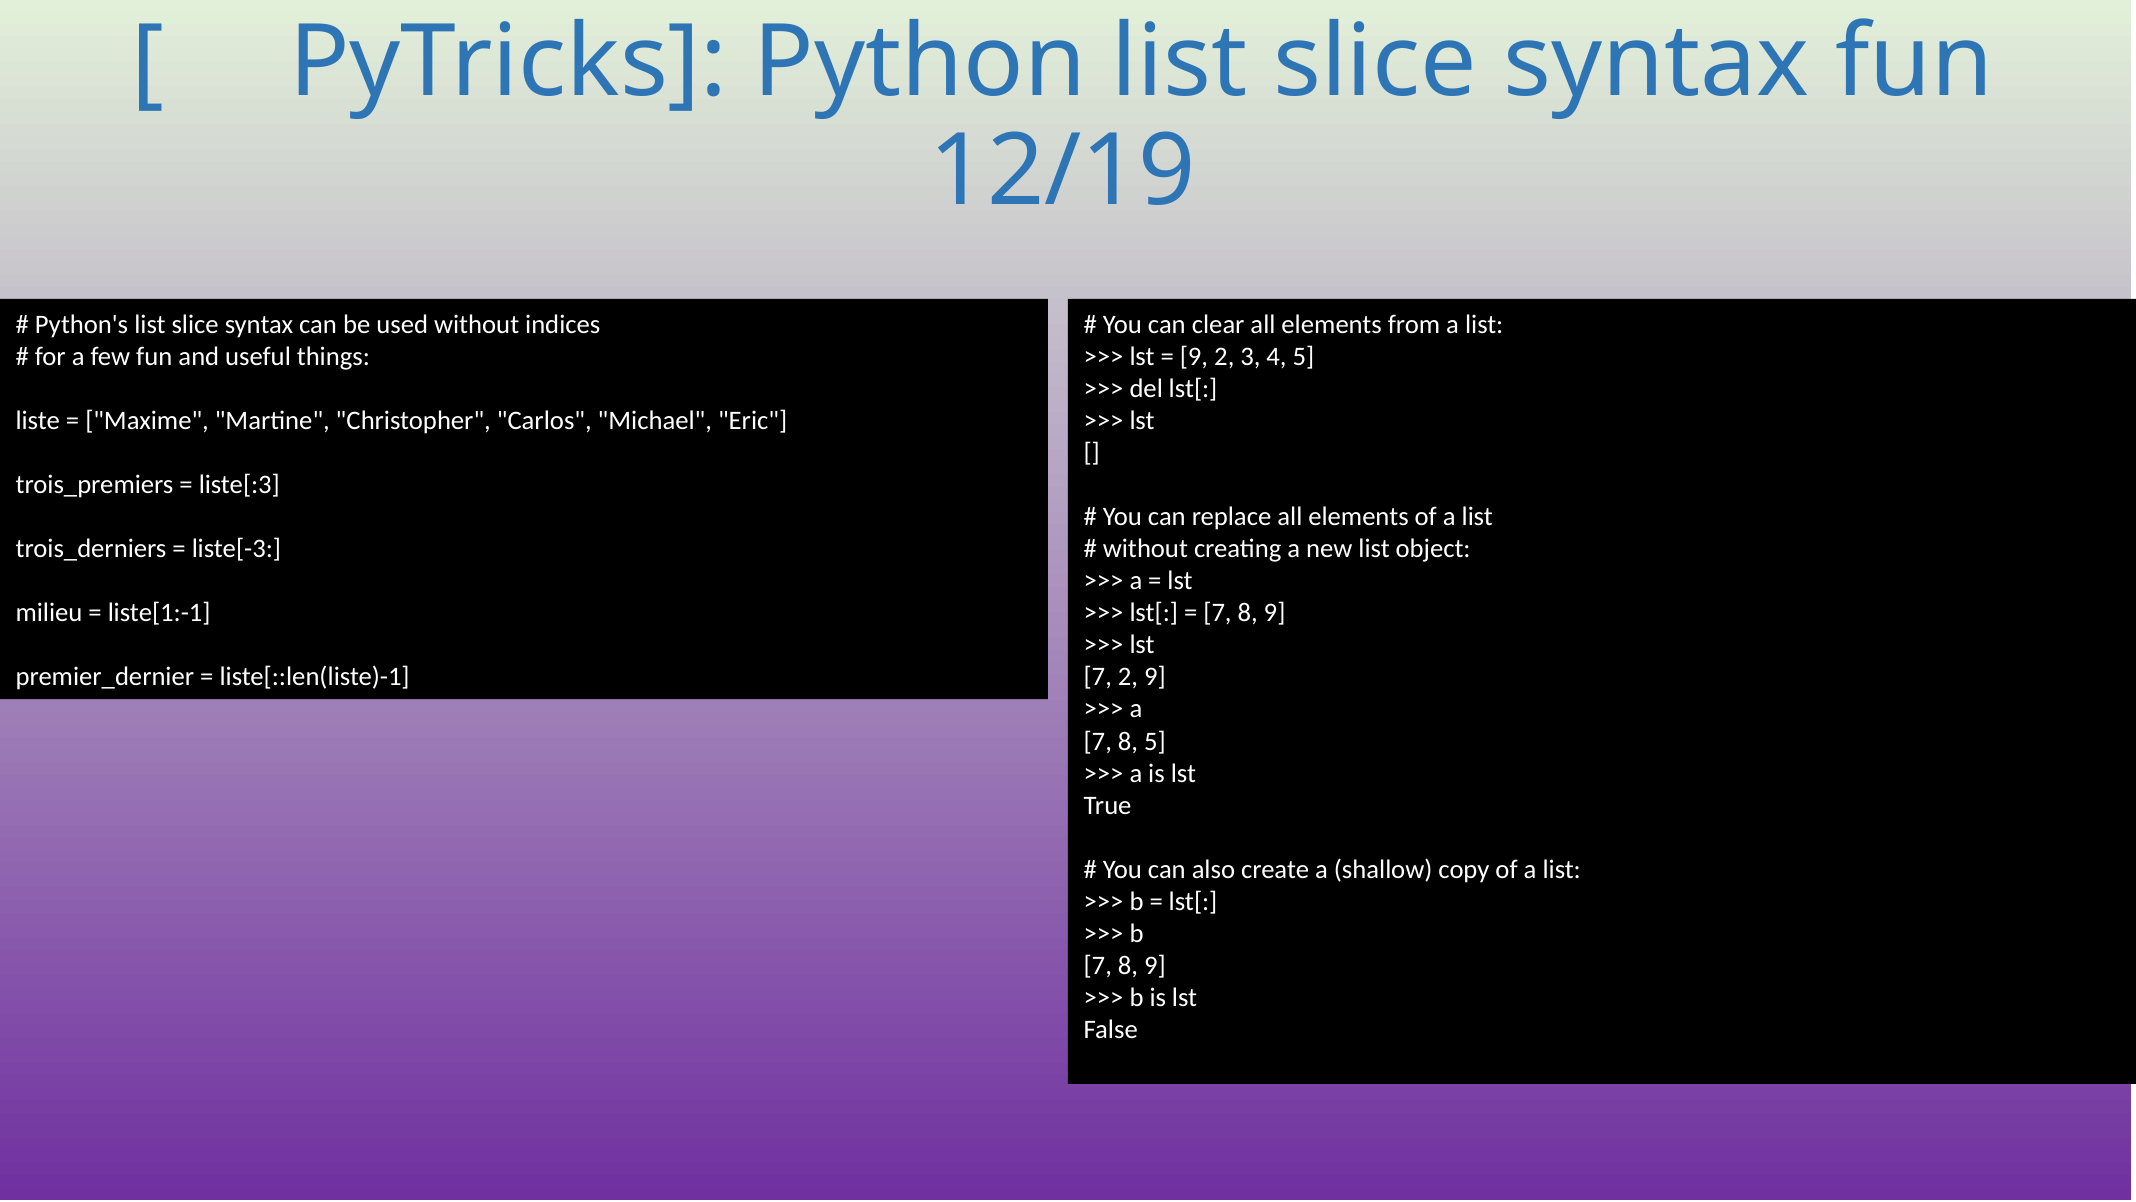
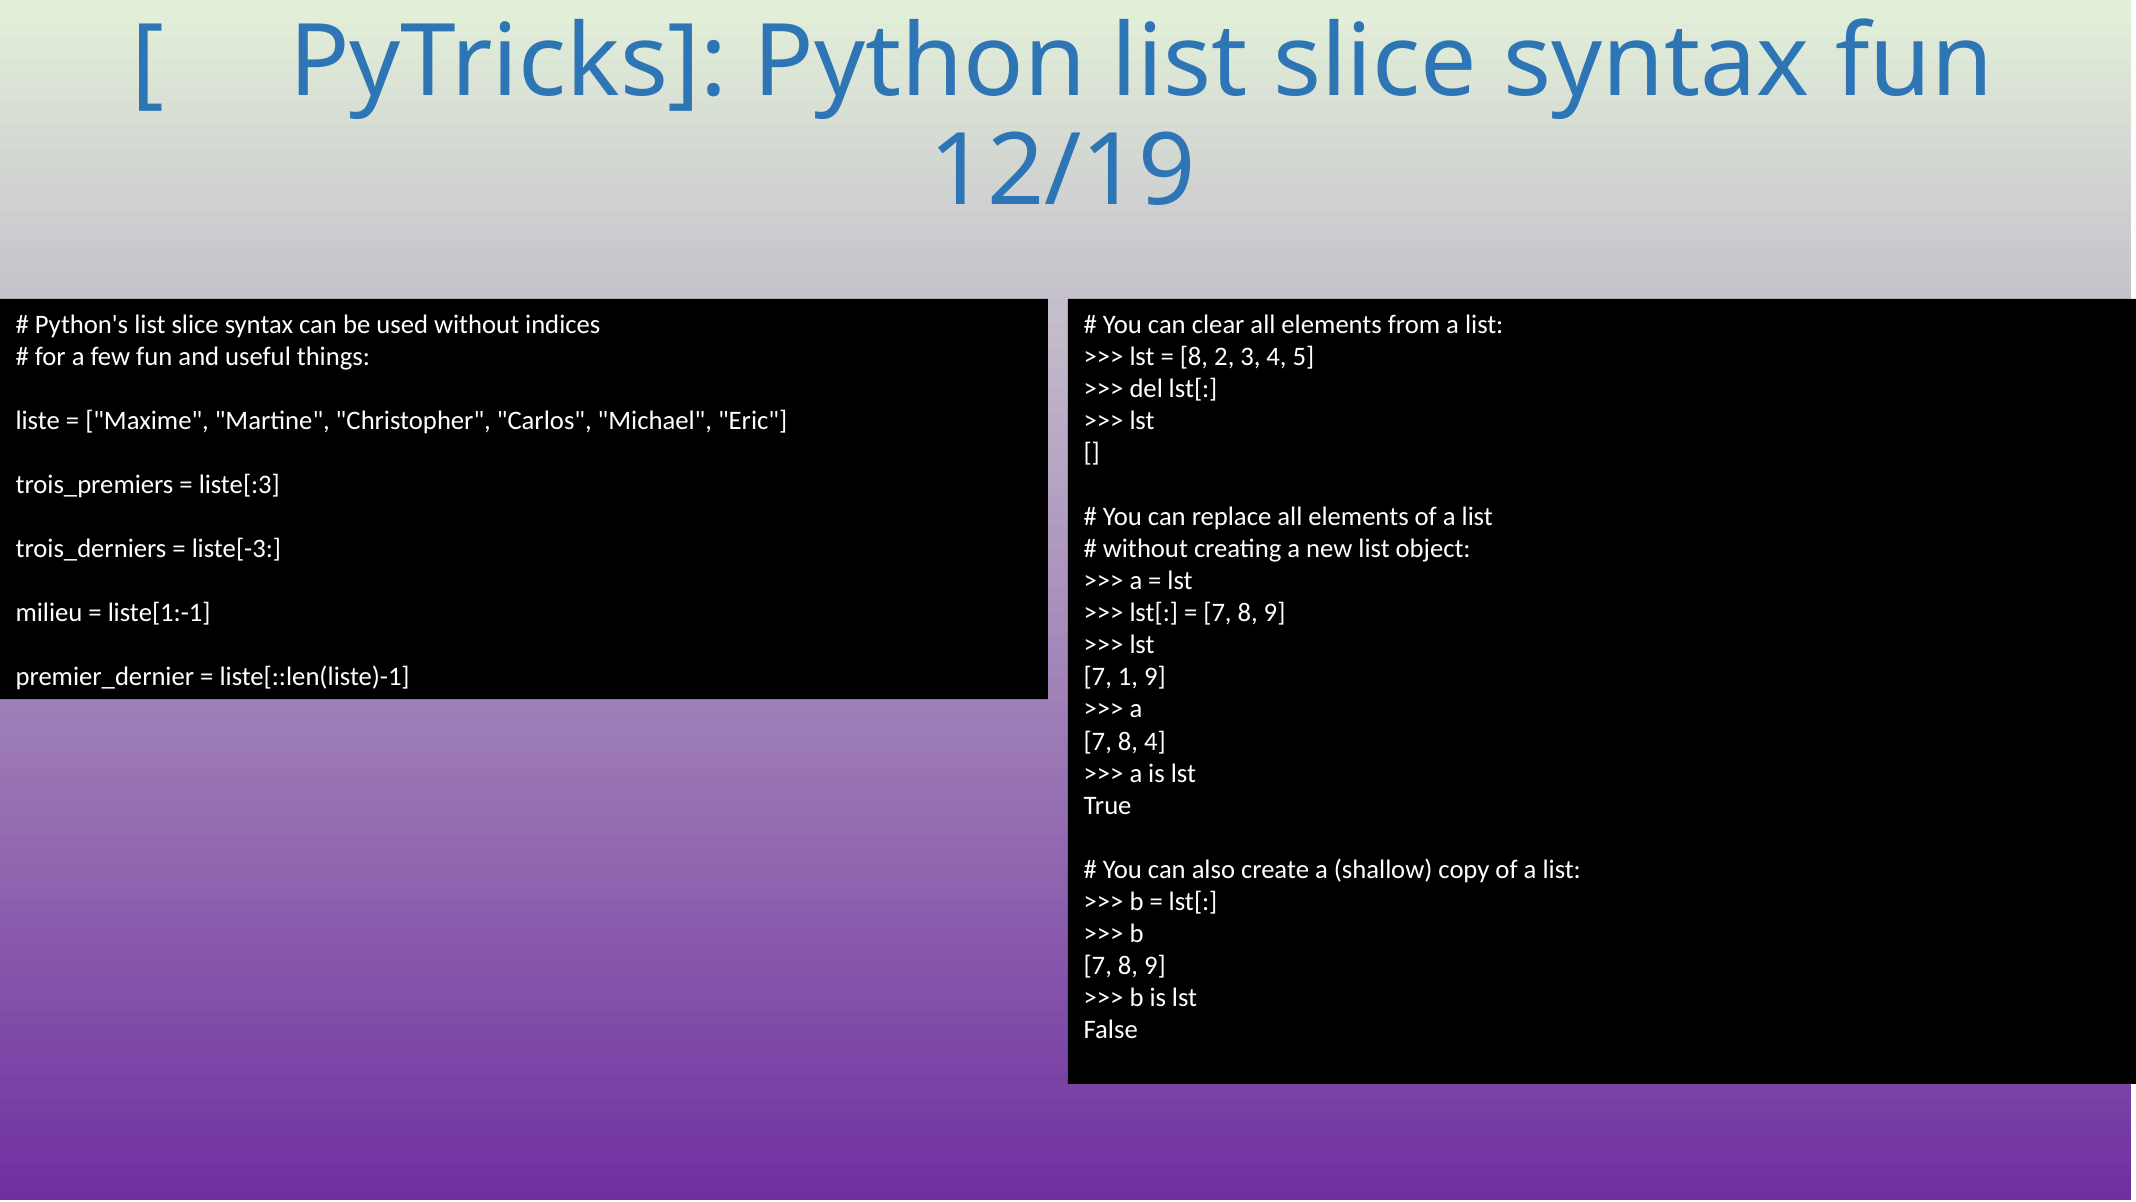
9: 9 -> 8 (1194, 356)
7 2: 2 -> 1 (1128, 677)
8 5: 5 -> 4 (1155, 741)
